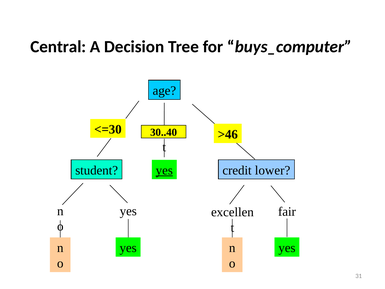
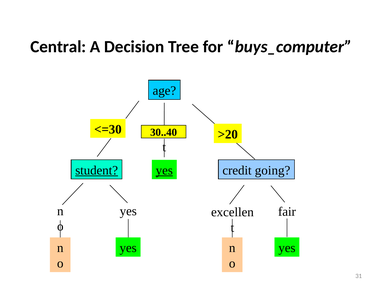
>46: >46 -> >20 (228, 134)
student underline: none -> present (97, 170)
lower: lower -> going (273, 170)
